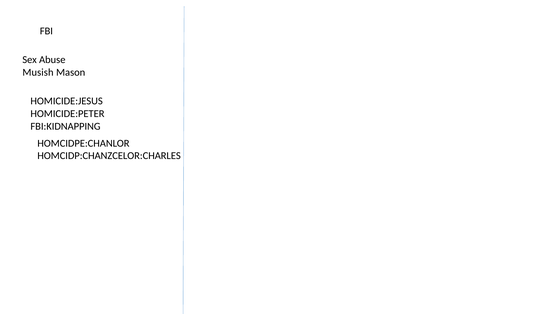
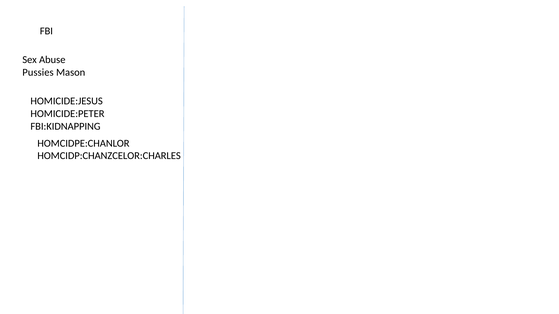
Musish: Musish -> Pussies (38, 72)
